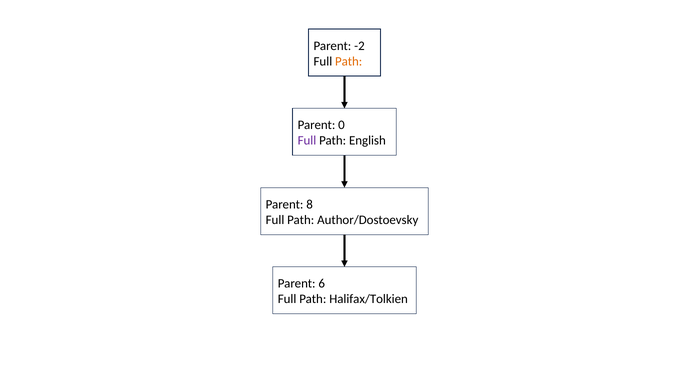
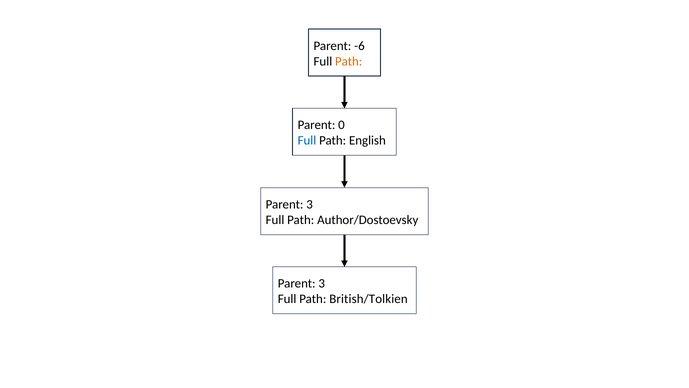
-2: -2 -> -6 (359, 46)
Full colour: purple -> blue (307, 140)
8: 8 -> 3 (310, 204)
6: 6 -> 3 (322, 283)
Halifax/Tolkien: Halifax/Tolkien -> British/Tolkien (368, 299)
